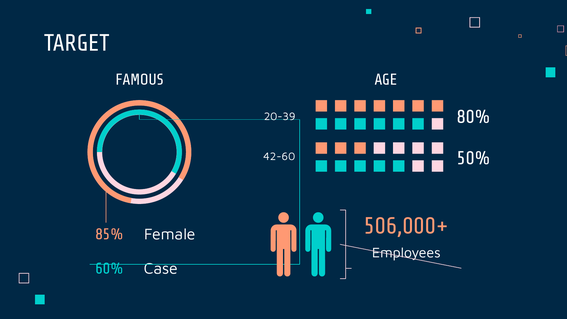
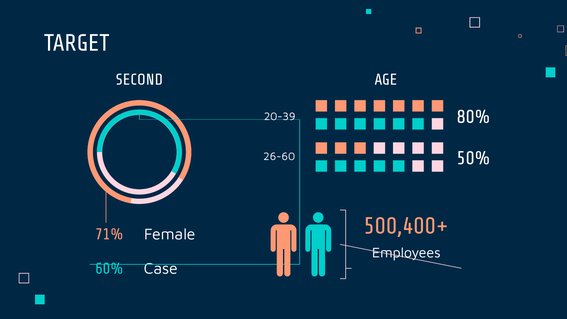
FAMOUS: FAMOUS -> SECOND (139, 80)
42-60: 42-60 -> 26-60 (279, 157)
506,000+: 506,000+ -> 500,400+ (406, 226)
85%: 85% -> 71% (109, 234)
